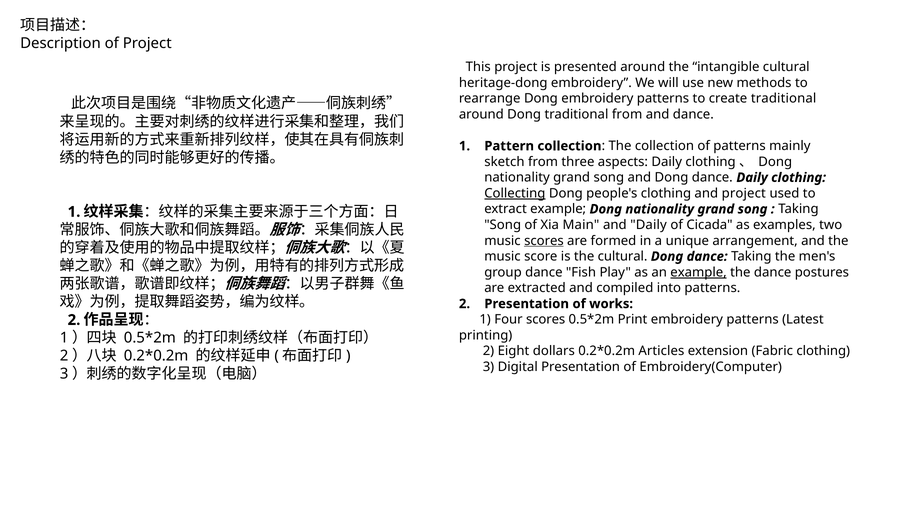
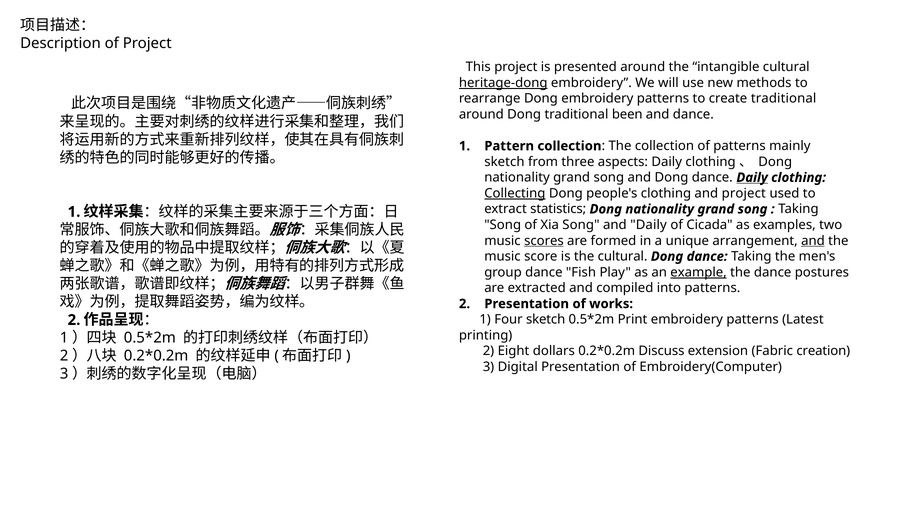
heritage-dong underline: none -> present (503, 83)
traditional from: from -> been (627, 114)
Daily underline: none -> present (752, 178)
extract example: example -> statistics (558, 209)
Xia Main: Main -> Song (581, 225)
and underline: none -> present (813, 241)
Four scores: scores -> sketch (546, 320)
Articles: Articles -> Discuss (661, 351)
Fabric clothing: clothing -> creation (823, 351)
